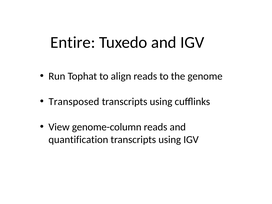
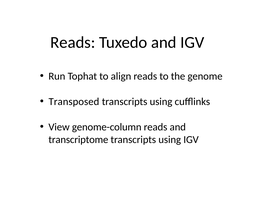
Entire: Entire -> Reads (73, 42)
quantification: quantification -> transcriptome (78, 140)
